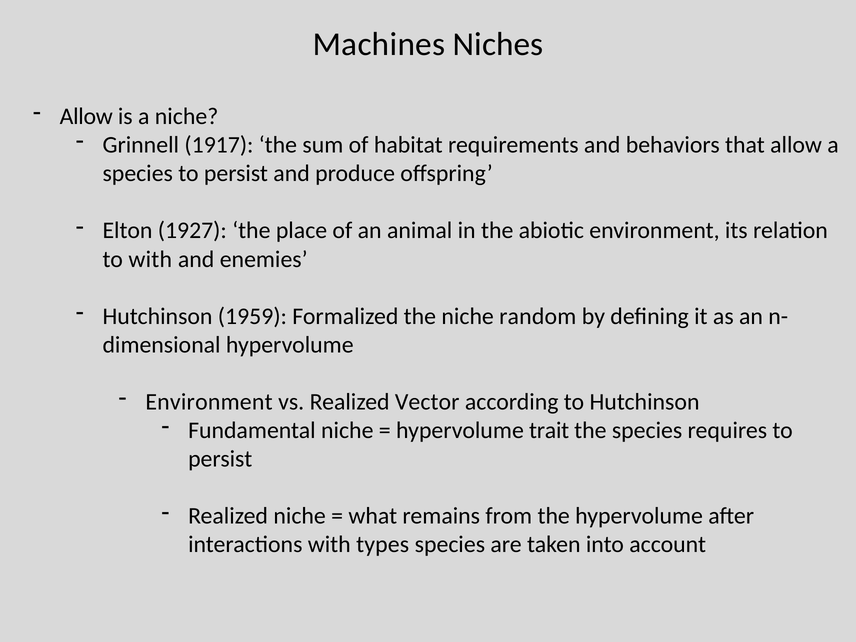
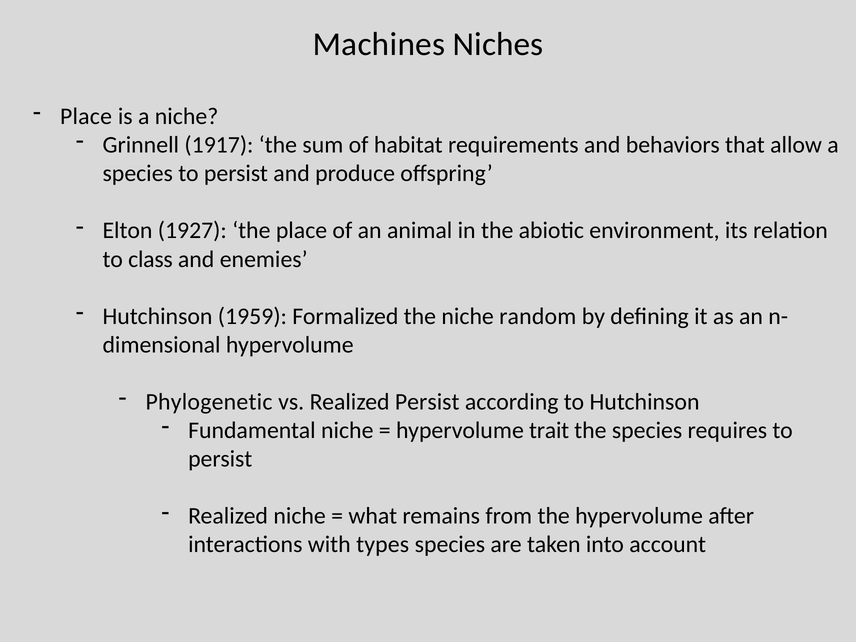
Allow: Allow -> Place (86, 116)
to with: with -> class (150, 259)
Environment: Environment -> Phylogenetic (209, 402)
Realized Vector: Vector -> Persist (427, 402)
